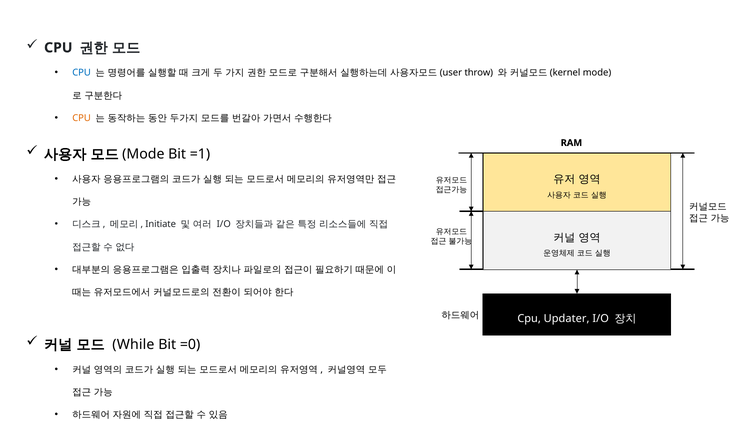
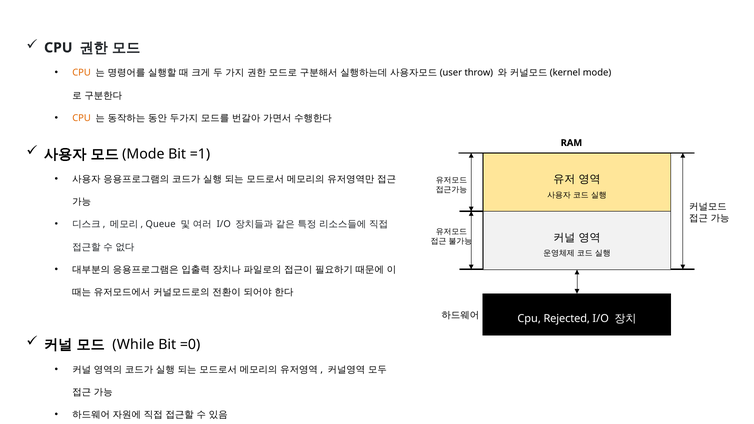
CPU colour: blue -> orange (82, 73)
Initiate: Initiate -> Queue (161, 224)
Updater: Updater -> Rejected (567, 319)
